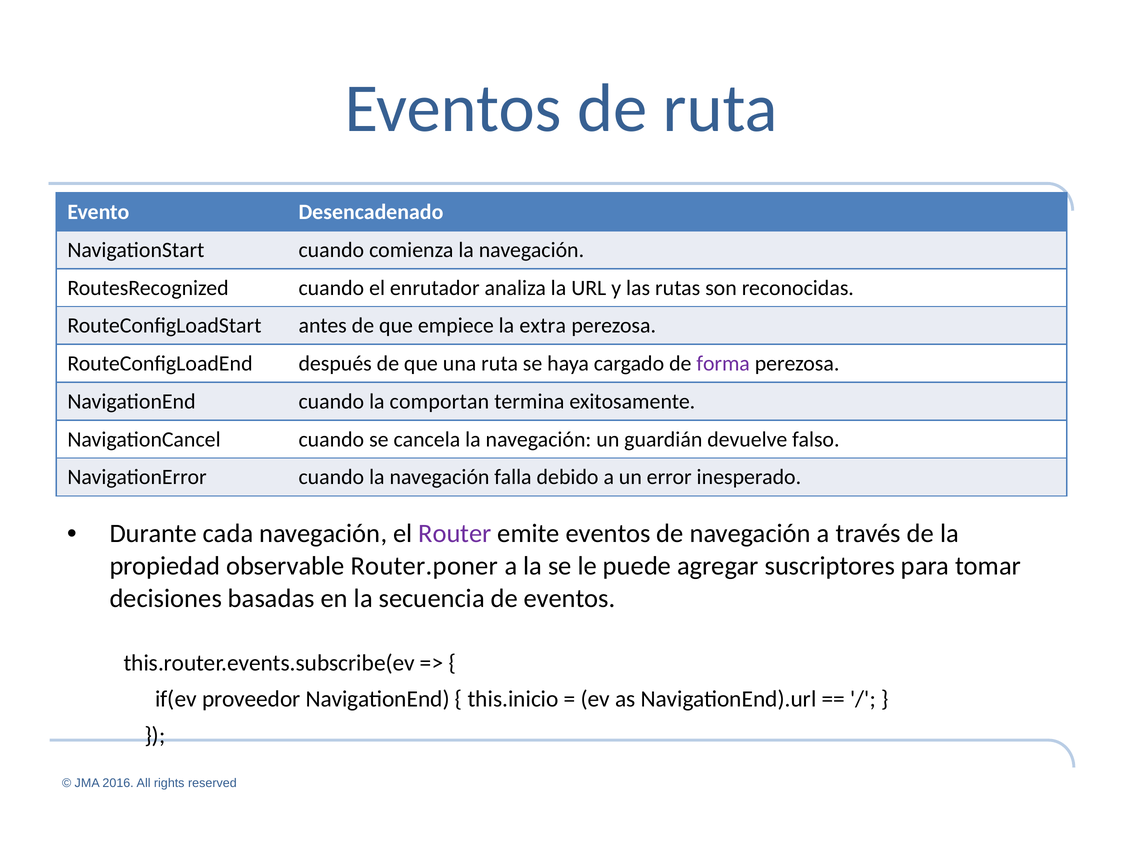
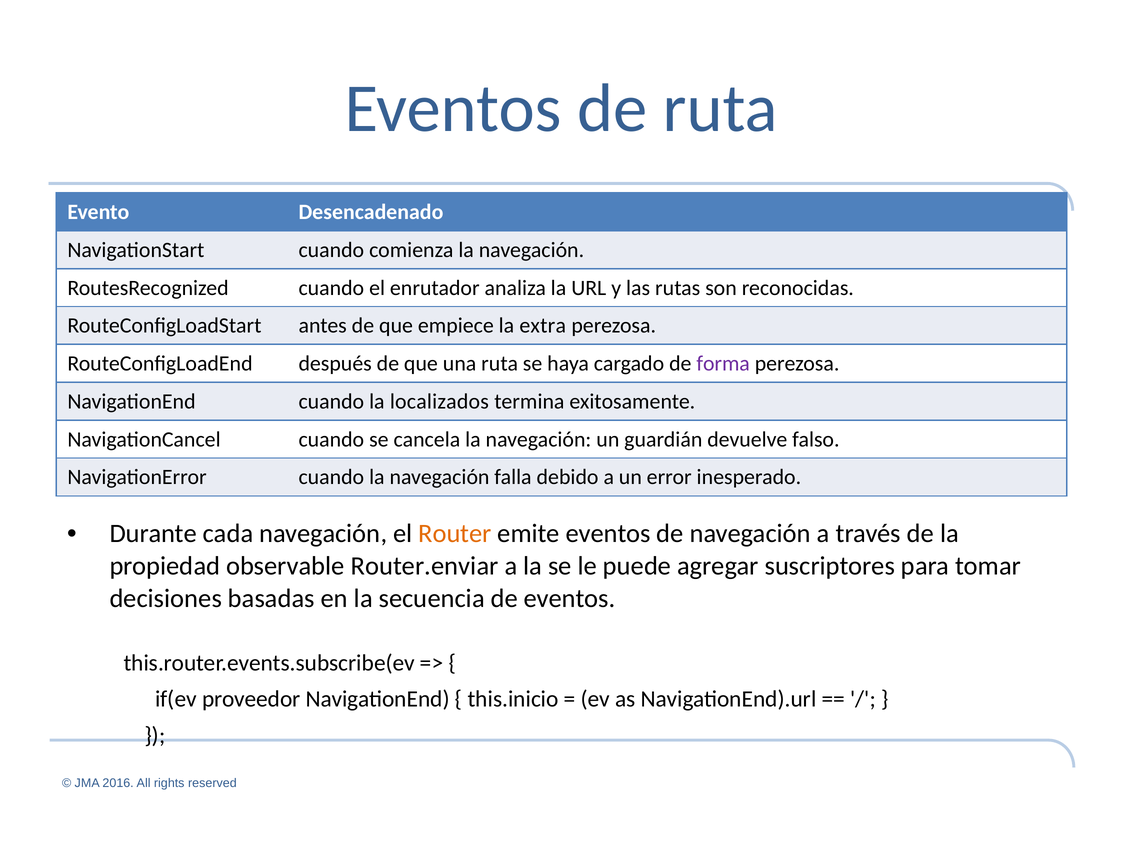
comportan: comportan -> localizados (439, 401)
Router colour: purple -> orange (455, 533)
Router.poner: Router.poner -> Router.enviar (425, 565)
